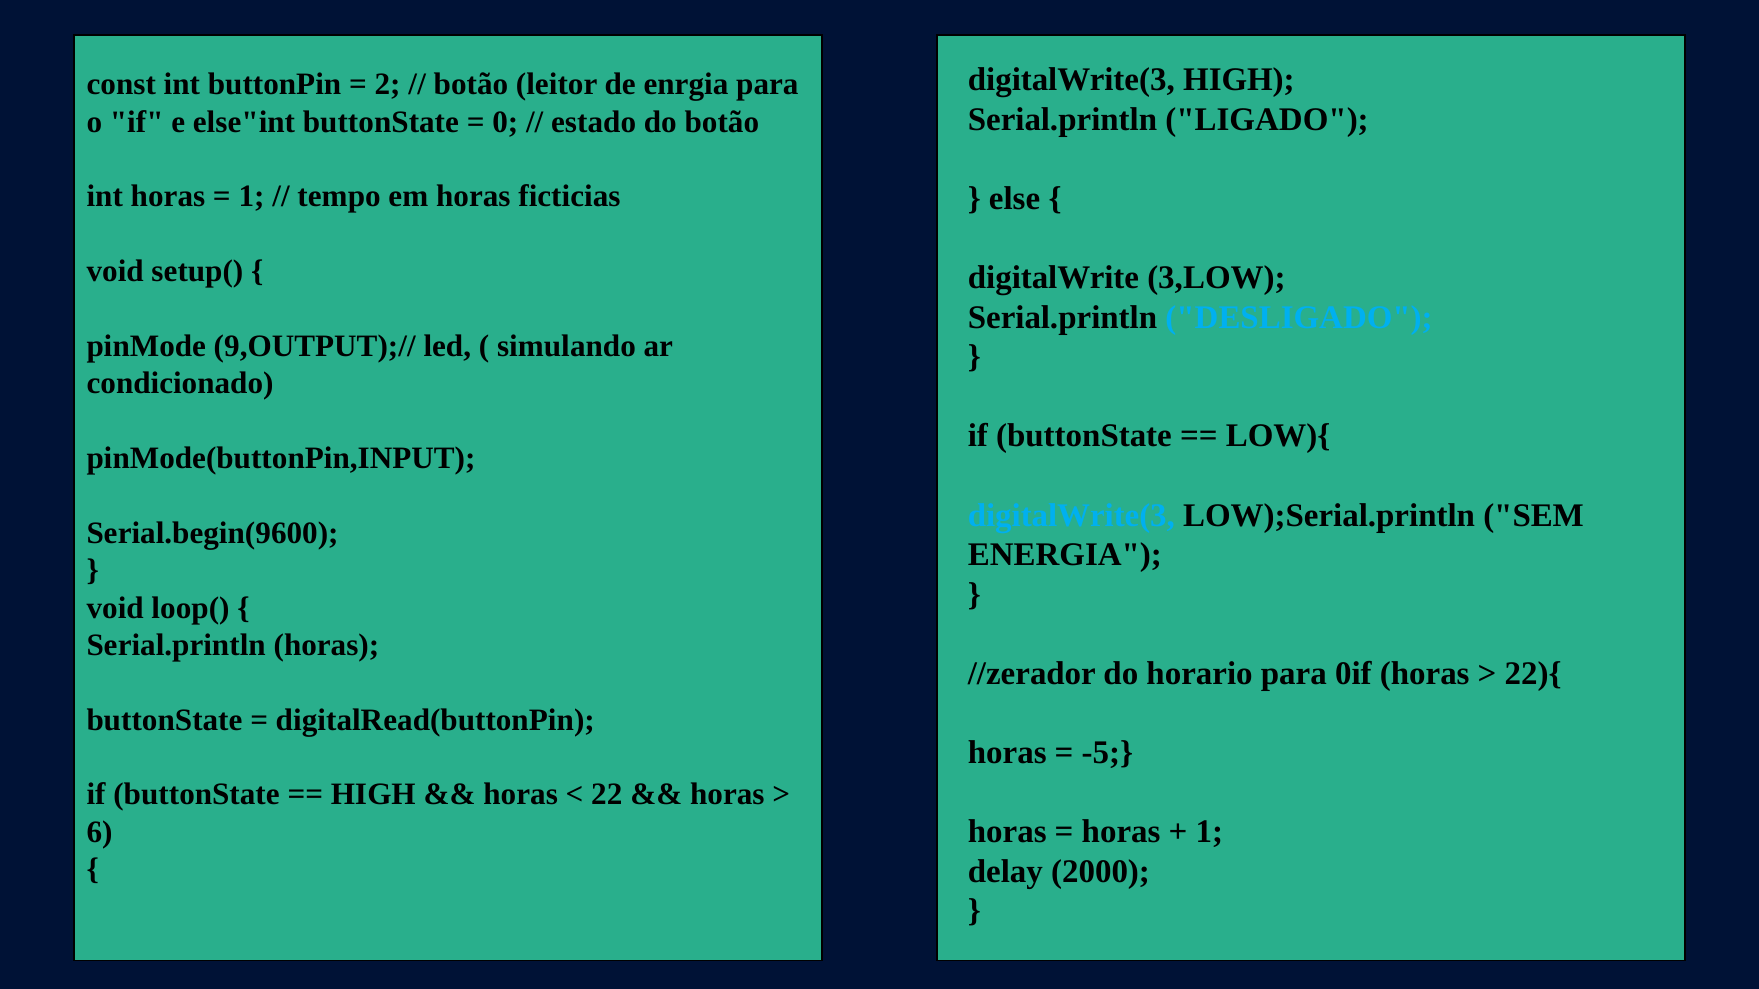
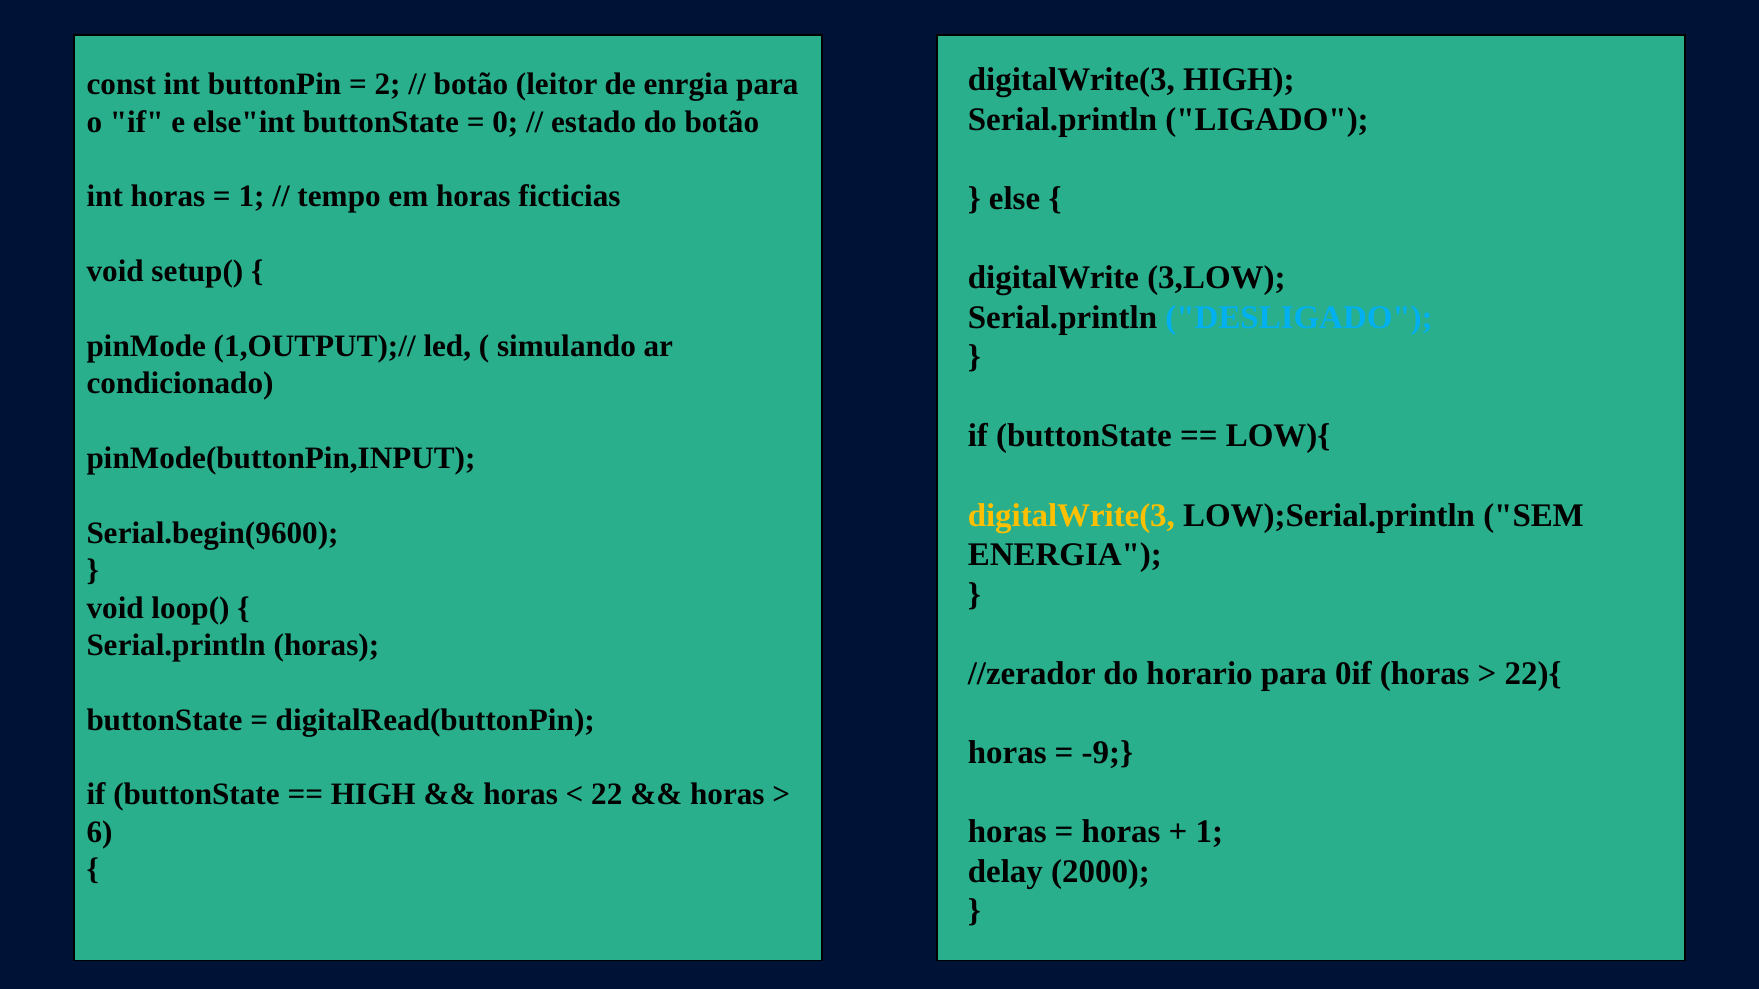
9,OUTPUT);//: 9,OUTPUT);// -> 1,OUTPUT);// (315, 346)
digitalWrite(3 colour: light blue -> yellow (1071, 515)
-5: -5 -> -9 (1107, 753)
